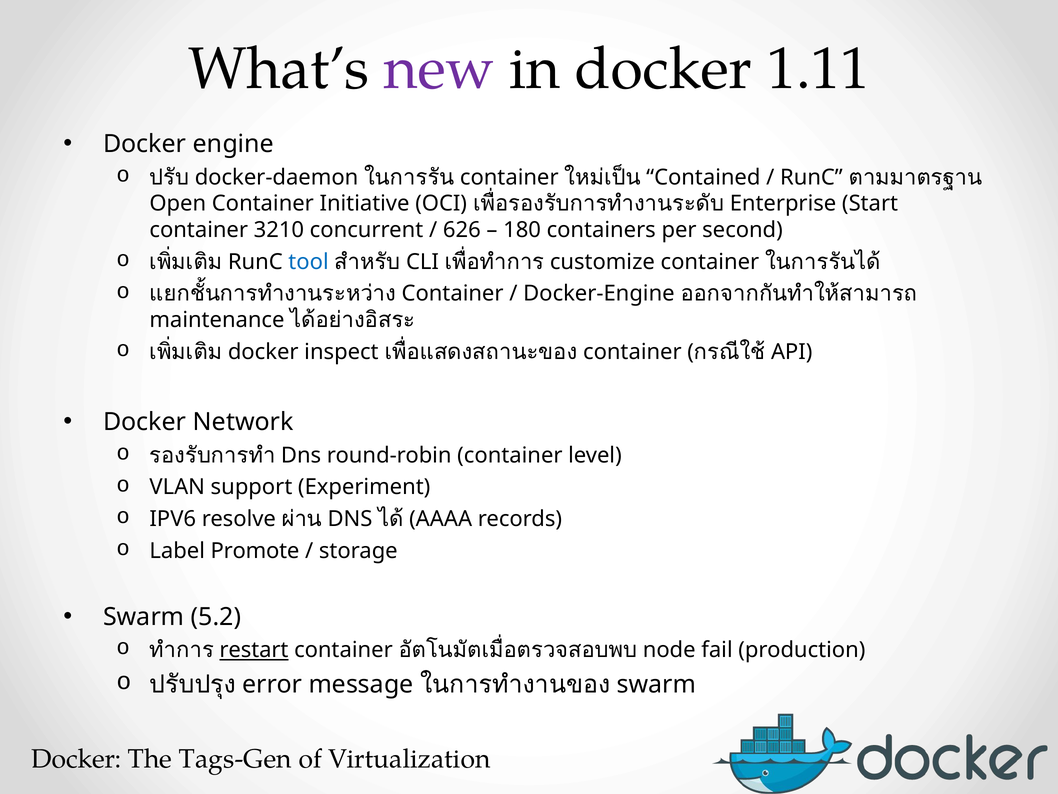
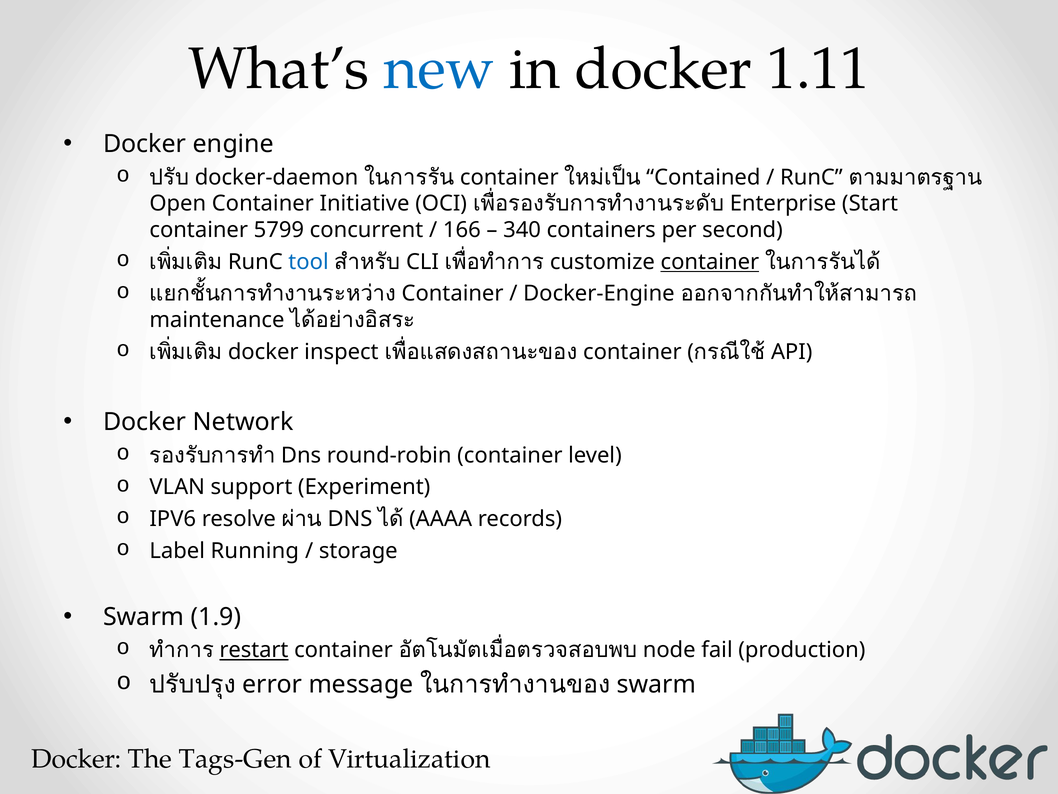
new colour: purple -> blue (439, 69)
3210: 3210 -> 5799 (279, 230)
626: 626 -> 166 (462, 230)
180: 180 -> 340 (522, 230)
container underline: none -> present (710, 262)
Promote: Promote -> Running (255, 550)
5.2: 5.2 -> 1.9 (216, 616)
